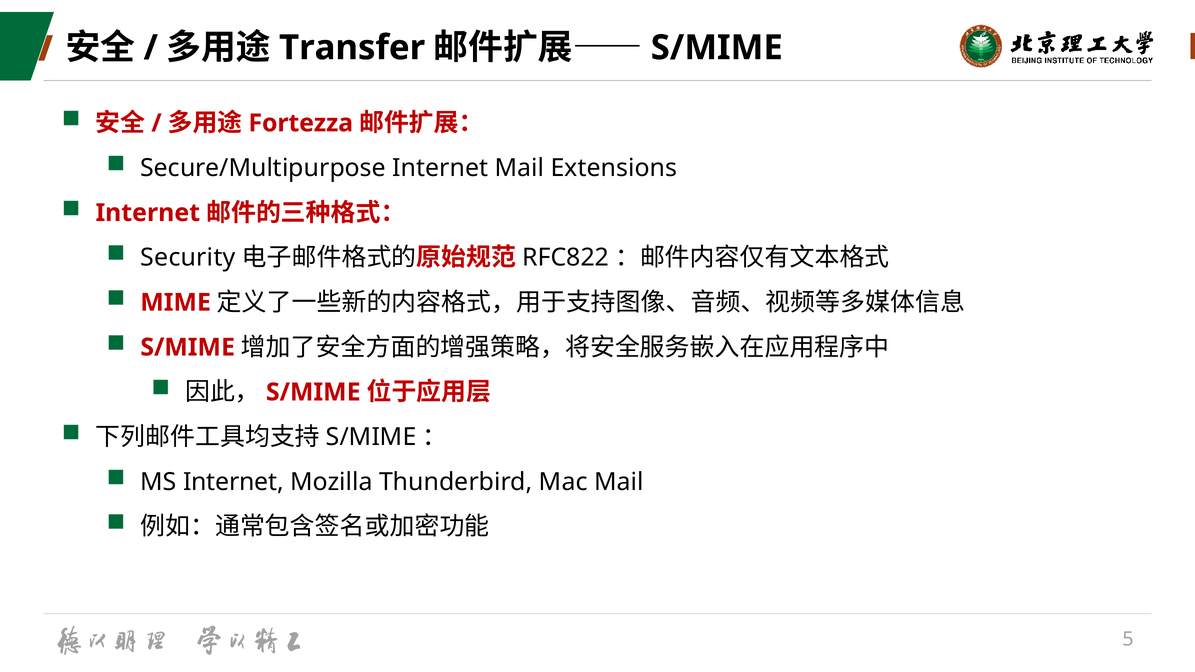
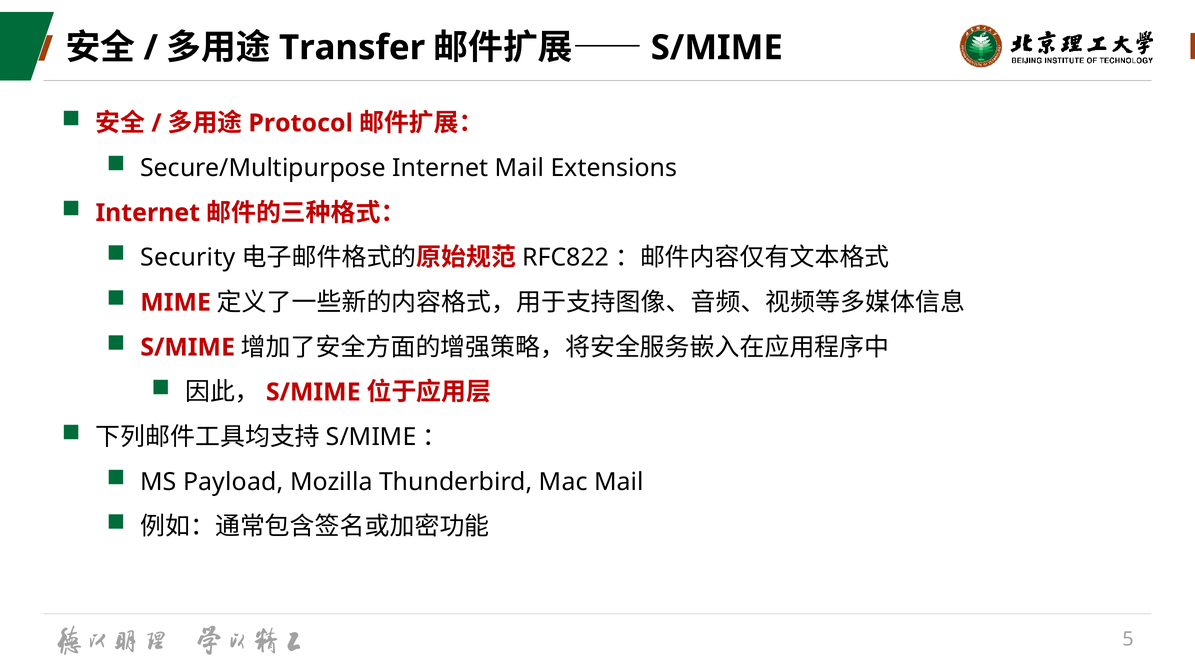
Fortezza: Fortezza -> Protocol (301, 123)
MS Internet: Internet -> Payload (233, 482)
